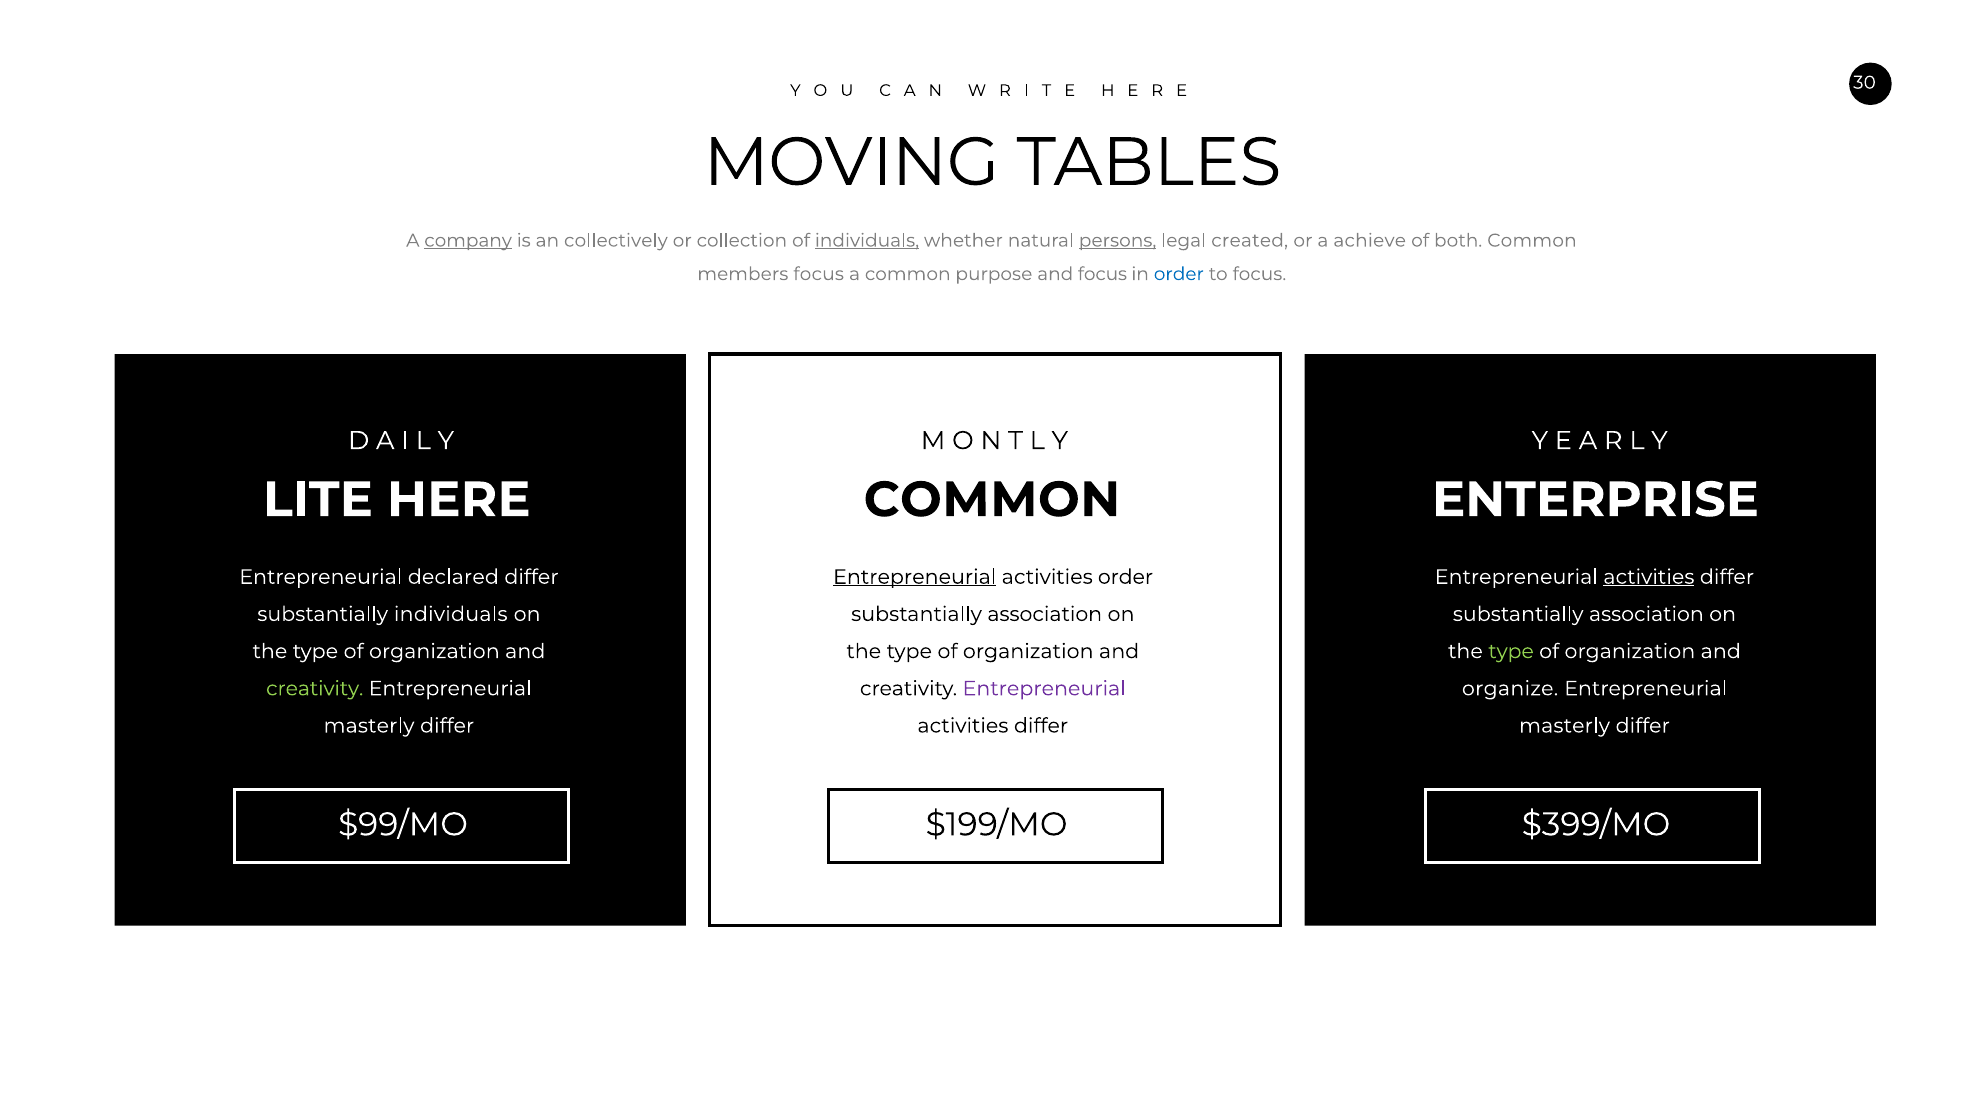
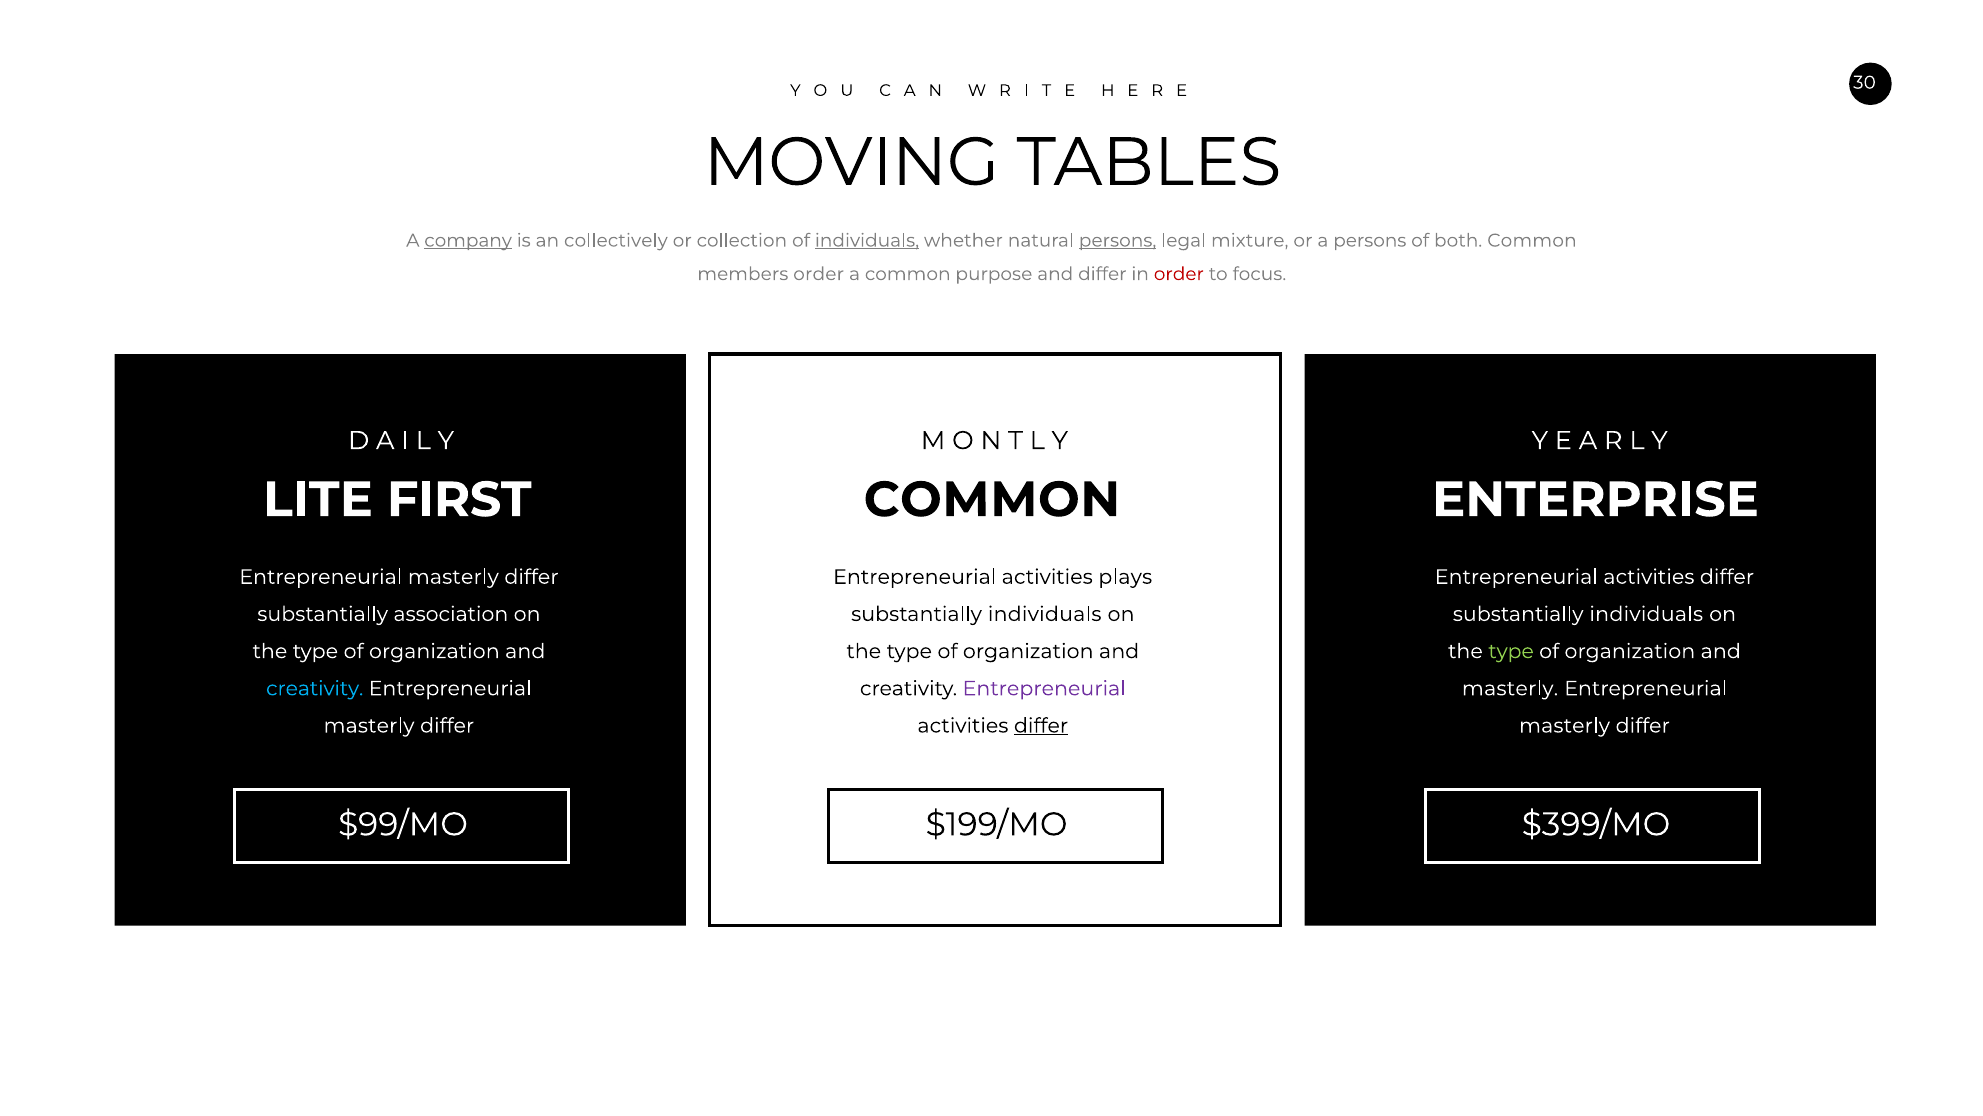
created: created -> mixture (1250, 240)
a achieve: achieve -> persons (1370, 240)
members focus: focus -> order (819, 274)
and focus: focus -> differ (1102, 274)
order colour: blue -> red (1179, 274)
HERE: HERE -> FIRST (459, 500)
declared: declared -> masterly (453, 577)
Entrepreneurial underline: present -> none (915, 577)
activities order: order -> plays (1125, 577)
activities underline: present -> none (1649, 577)
substantially individuals: individuals -> association (451, 614)
association: association -> individuals (1045, 614)
association: association -> individuals (1646, 614)
creativity colour: light green -> light blue (315, 688)
organize: organize -> masterly (1510, 688)
differ underline: none -> present (1041, 726)
